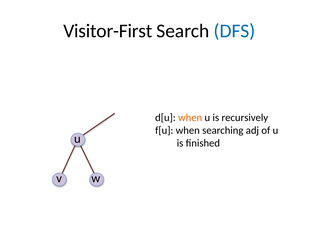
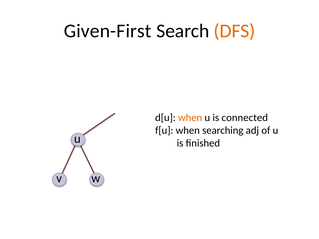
Visitor-First: Visitor-First -> Given-First (108, 31)
DFS colour: blue -> orange (234, 31)
recursively: recursively -> connected (245, 118)
